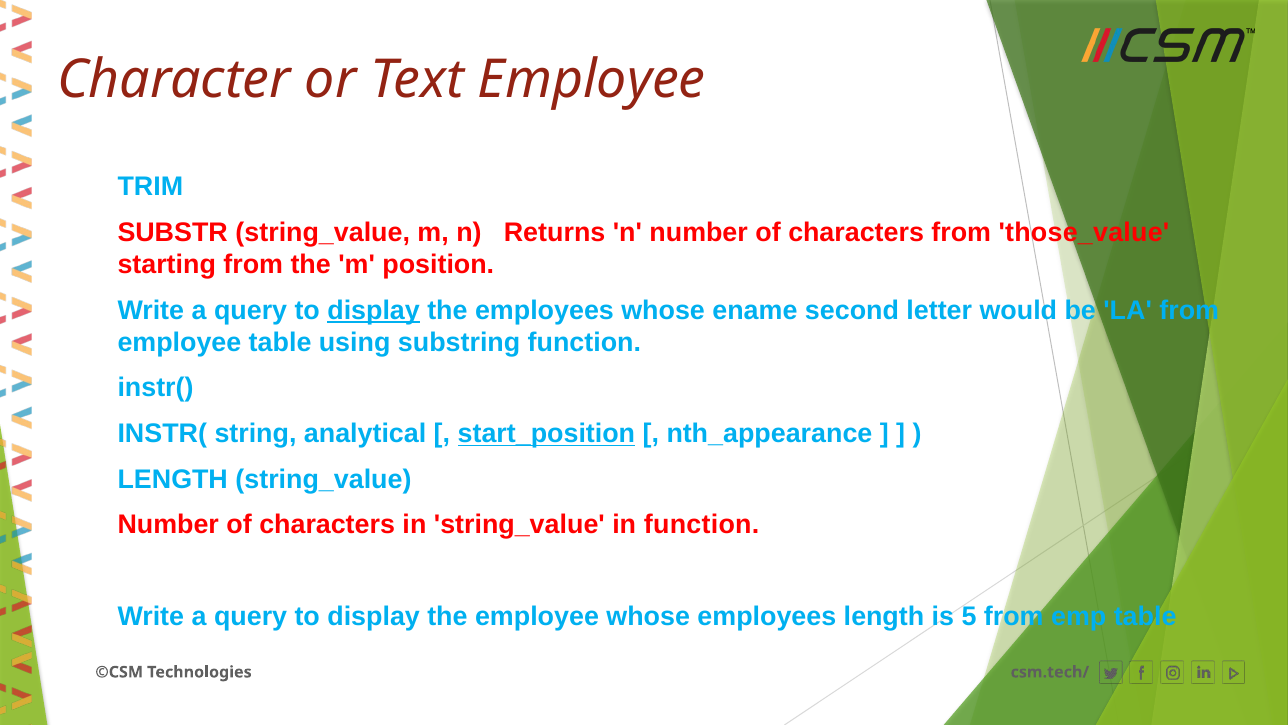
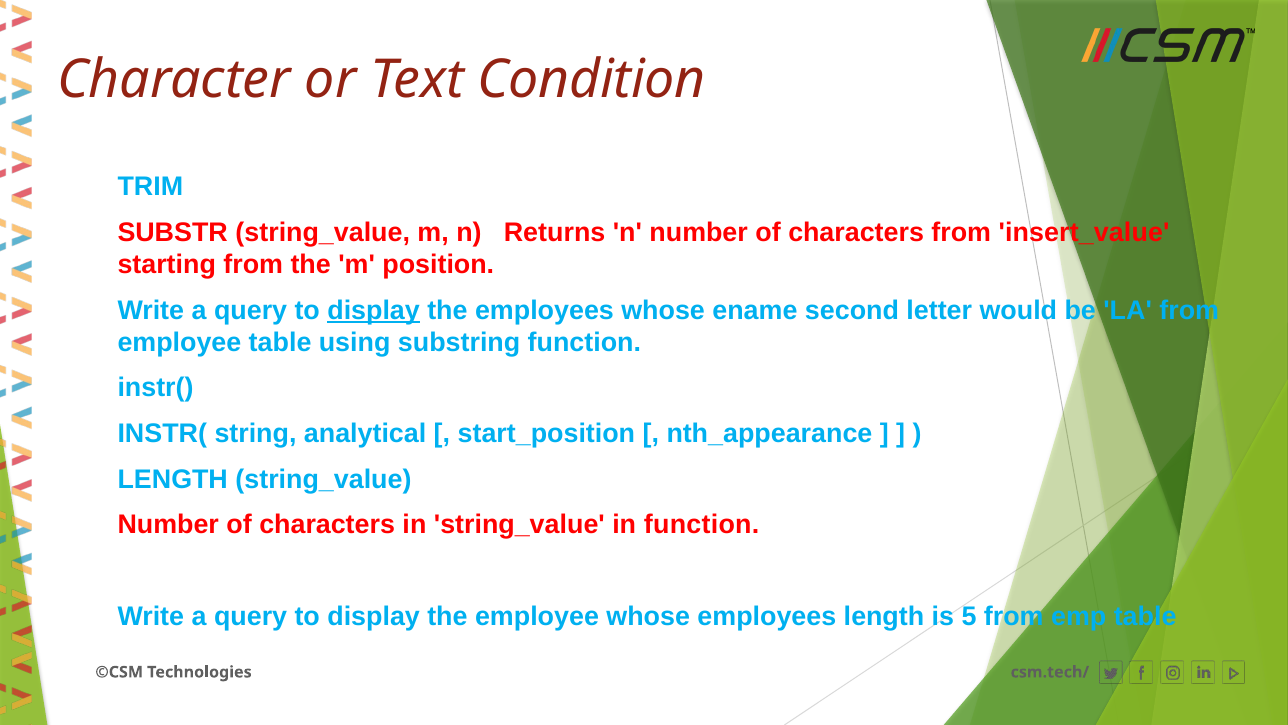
Text Employee: Employee -> Condition (592, 79)
those_value: those_value -> insert_value (1084, 232)
start_position underline: present -> none (546, 433)
